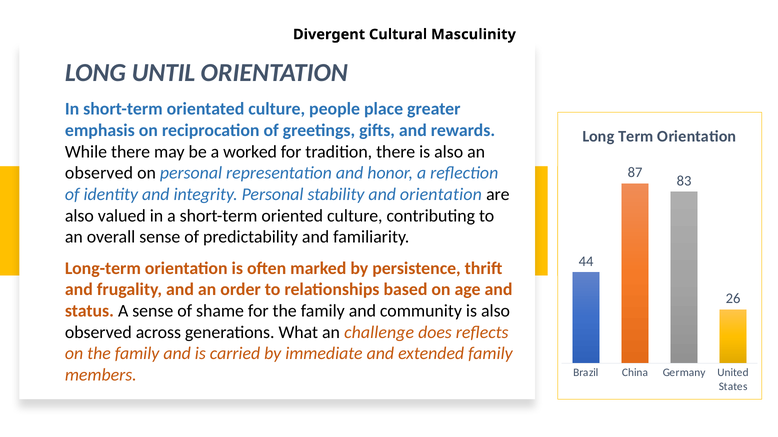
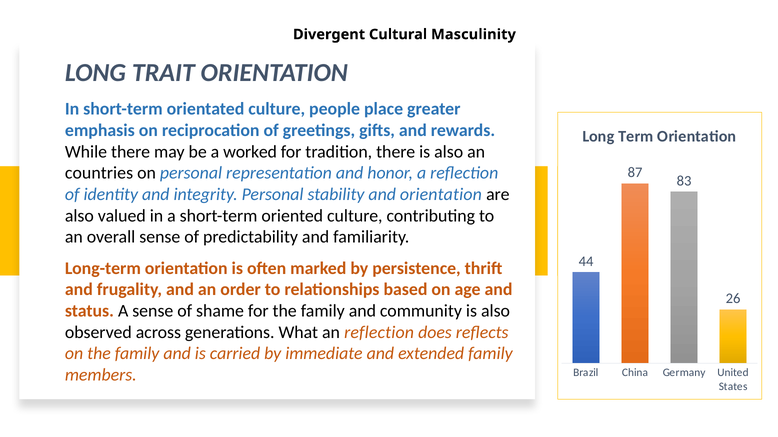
UNTIL: UNTIL -> TRAIT (163, 73)
observed: observed -> countries (99, 173)
an challenge: challenge -> reflection (379, 333)
